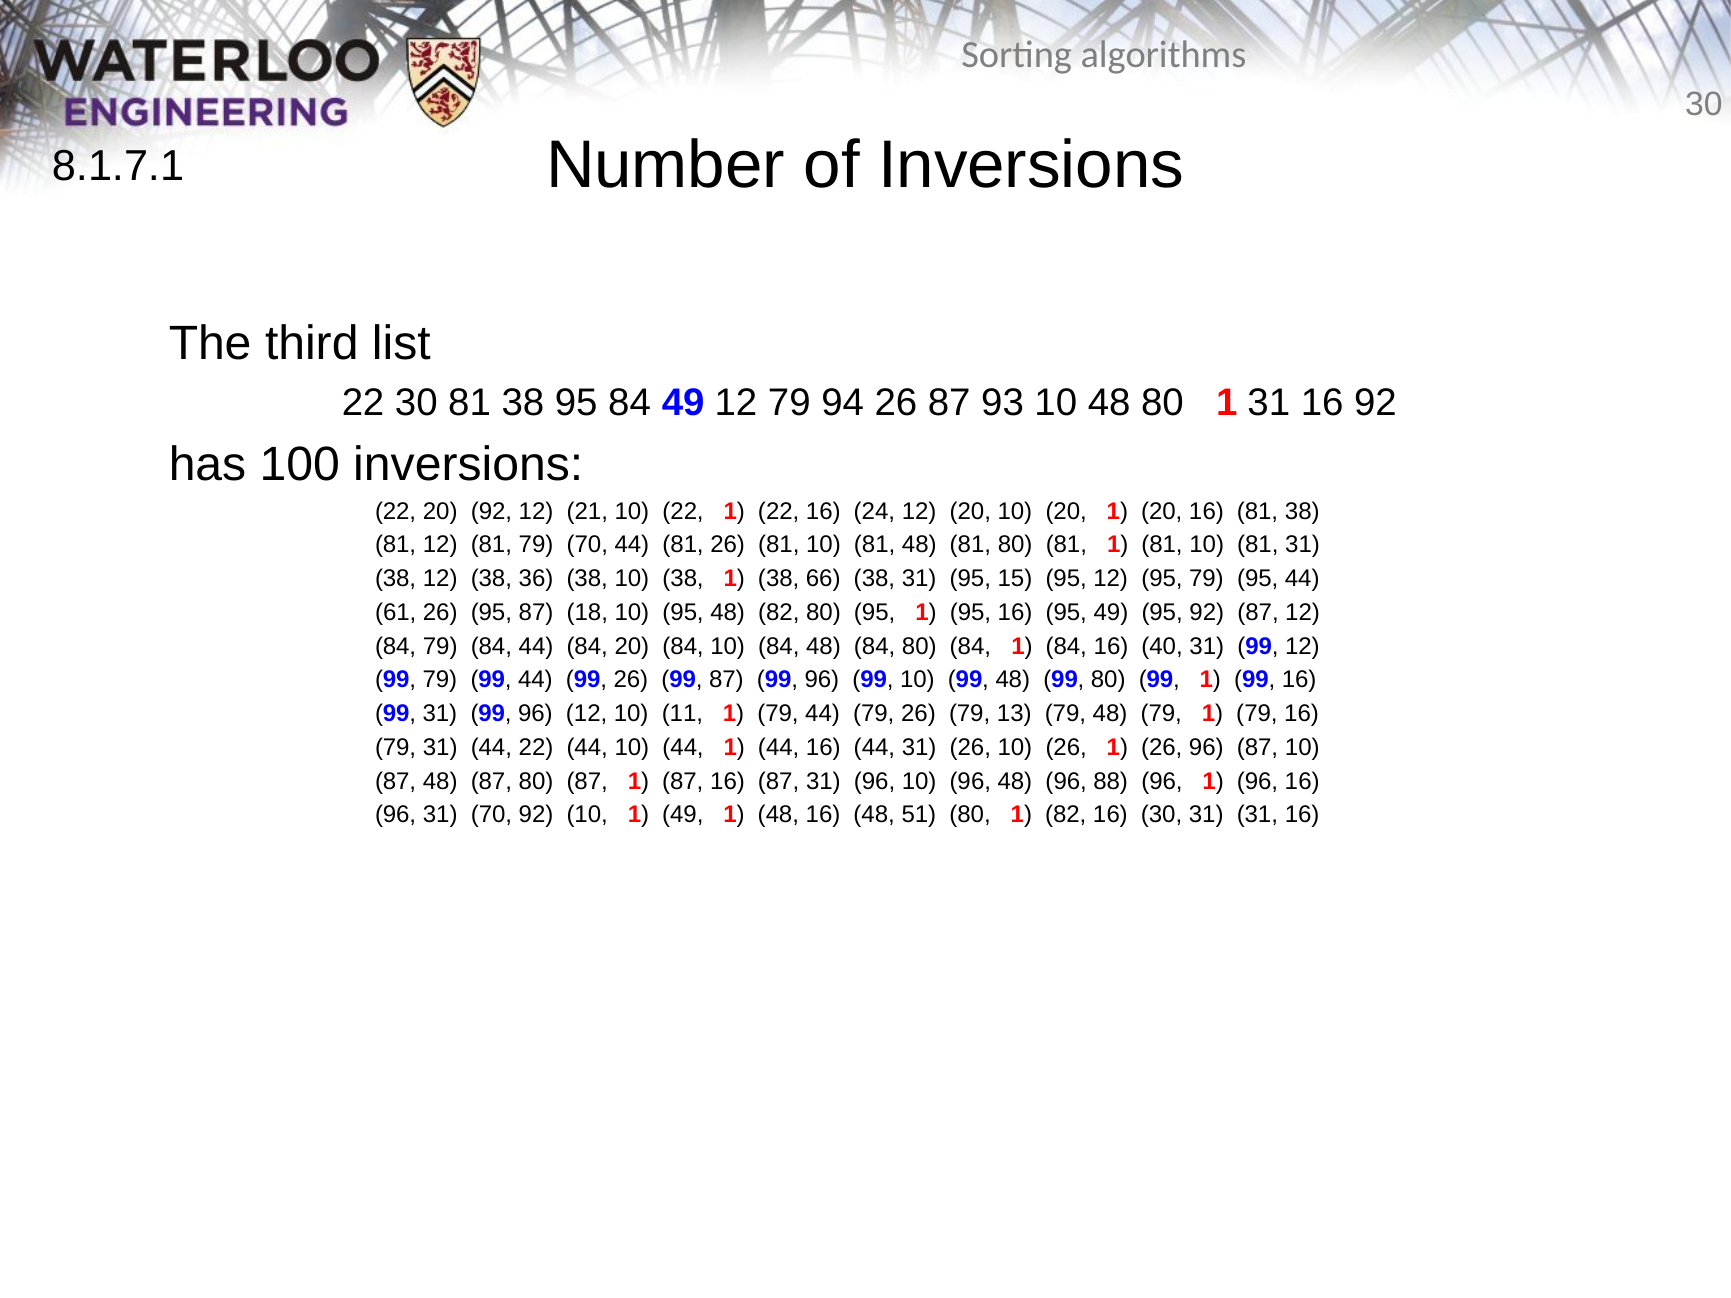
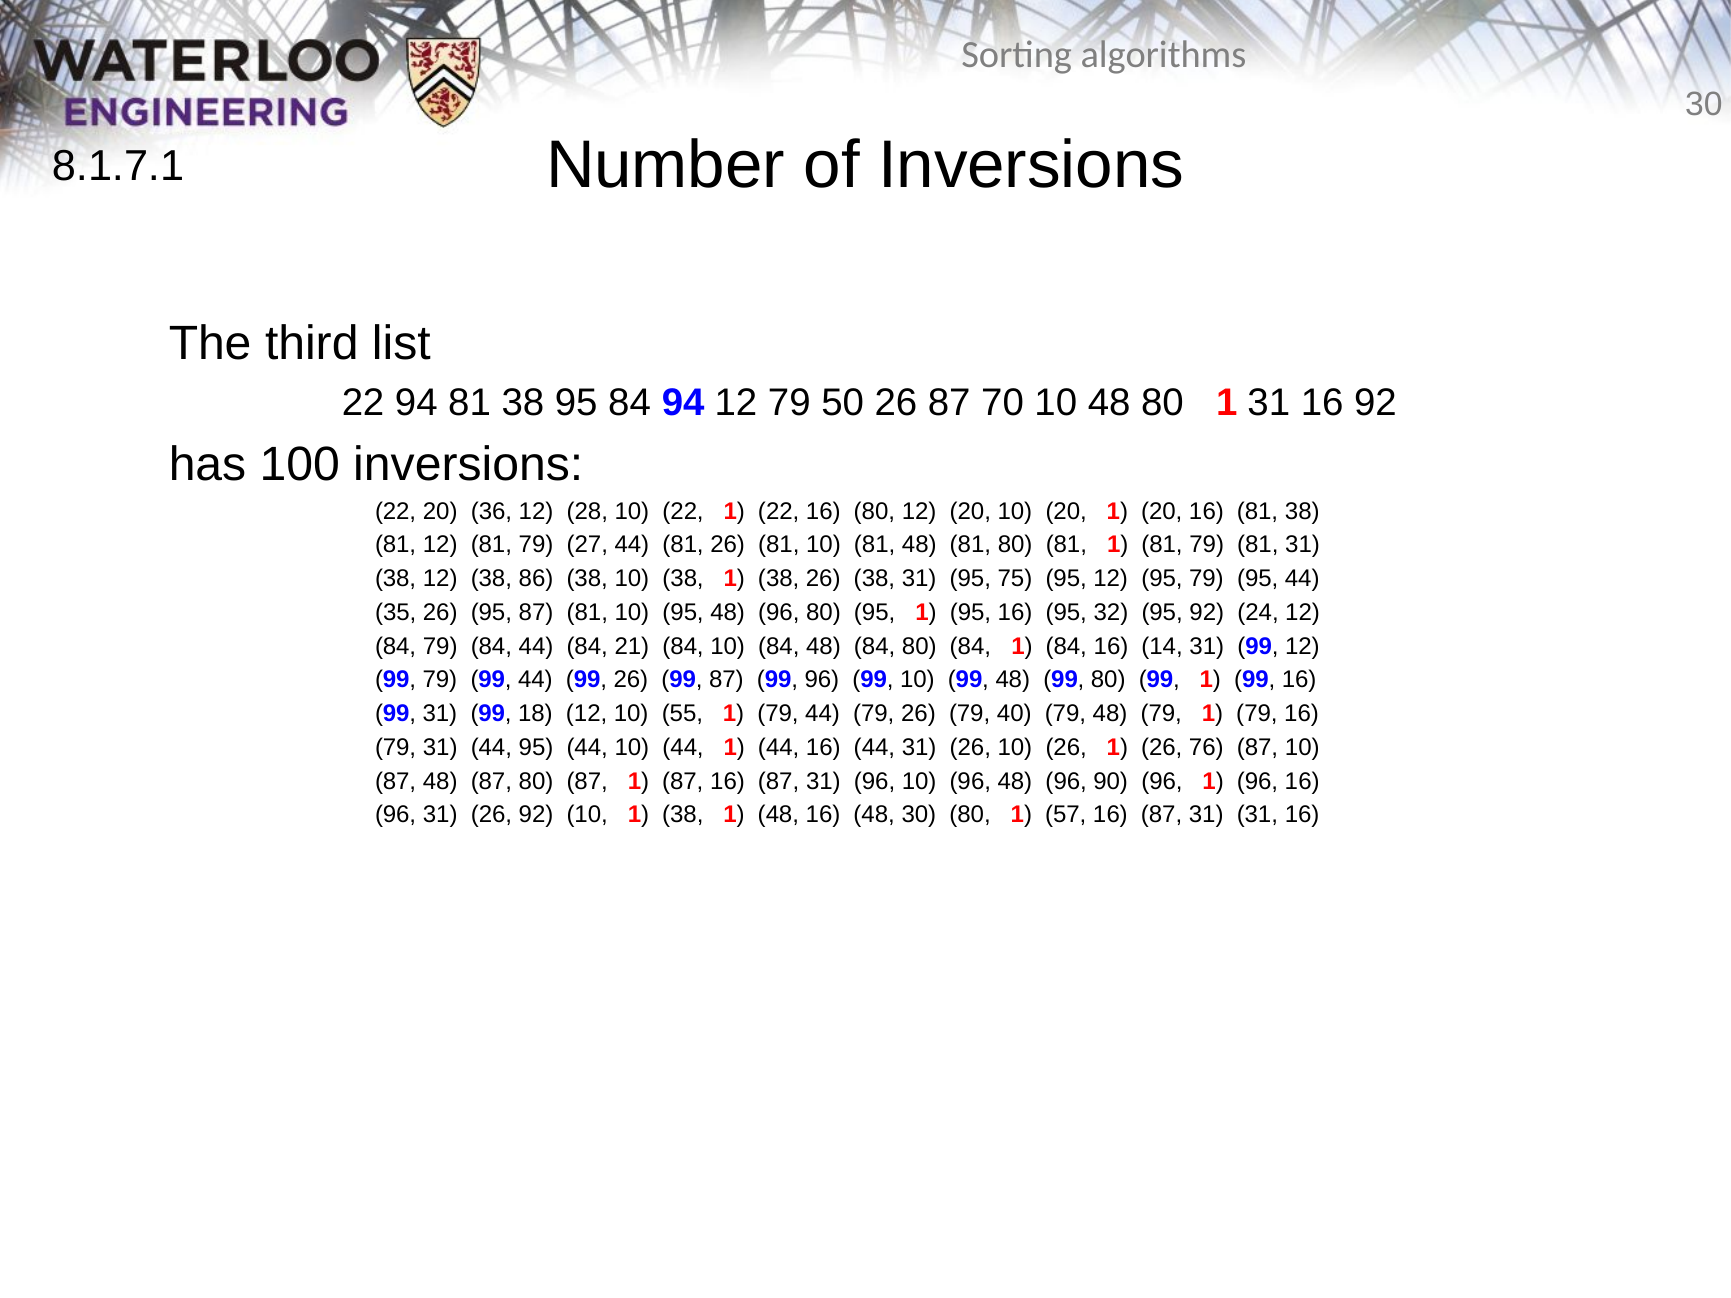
22 30: 30 -> 94 (416, 403)
84 49: 49 -> 94 (683, 403)
94: 94 -> 50 (843, 403)
93: 93 -> 70 (1003, 403)
20 92: 92 -> 36 (491, 511)
21: 21 -> 28 (587, 511)
16 24: 24 -> 80 (874, 511)
79 70: 70 -> 27 (587, 545)
1 81 10: 10 -> 79 (1207, 545)
36: 36 -> 86 (536, 579)
38 66: 66 -> 26 (823, 579)
15: 15 -> 75 (1015, 579)
61: 61 -> 35 (396, 613)
87 18: 18 -> 81 (587, 613)
95 48 82: 82 -> 96 (779, 613)
95 49: 49 -> 32 (1111, 613)
92 87: 87 -> 24 (1258, 613)
84 20: 20 -> 21 (632, 646)
40: 40 -> 14 (1162, 646)
31 99 96: 96 -> 18 (535, 714)
11: 11 -> 55 (682, 714)
13: 13 -> 40 (1014, 714)
44 22: 22 -> 95 (536, 748)
26 96: 96 -> 76 (1206, 748)
88: 88 -> 90 (1111, 781)
96 31 70: 70 -> 26 (491, 815)
10 1 49: 49 -> 38 (683, 815)
48 51: 51 -> 30 (919, 815)
1 82: 82 -> 57 (1066, 815)
30: 30 -> 87 (1162, 815)
